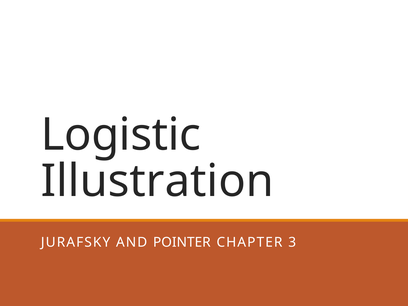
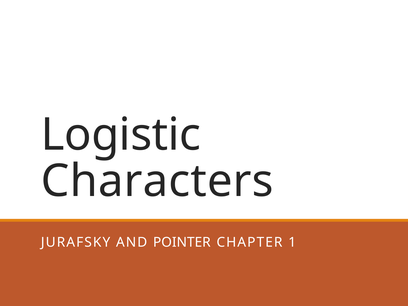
Illustration: Illustration -> Characters (157, 181)
3: 3 -> 1 (292, 242)
